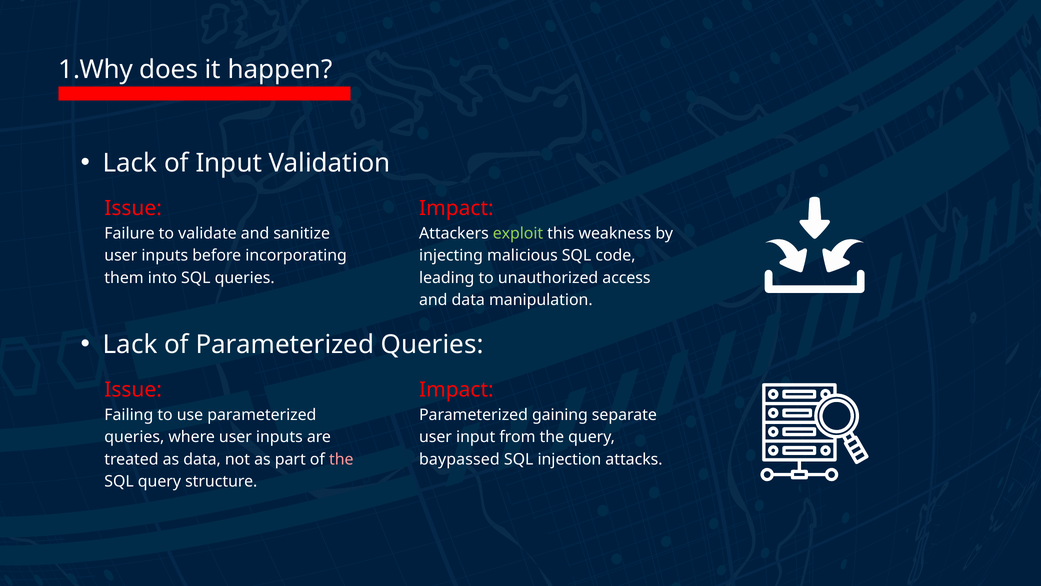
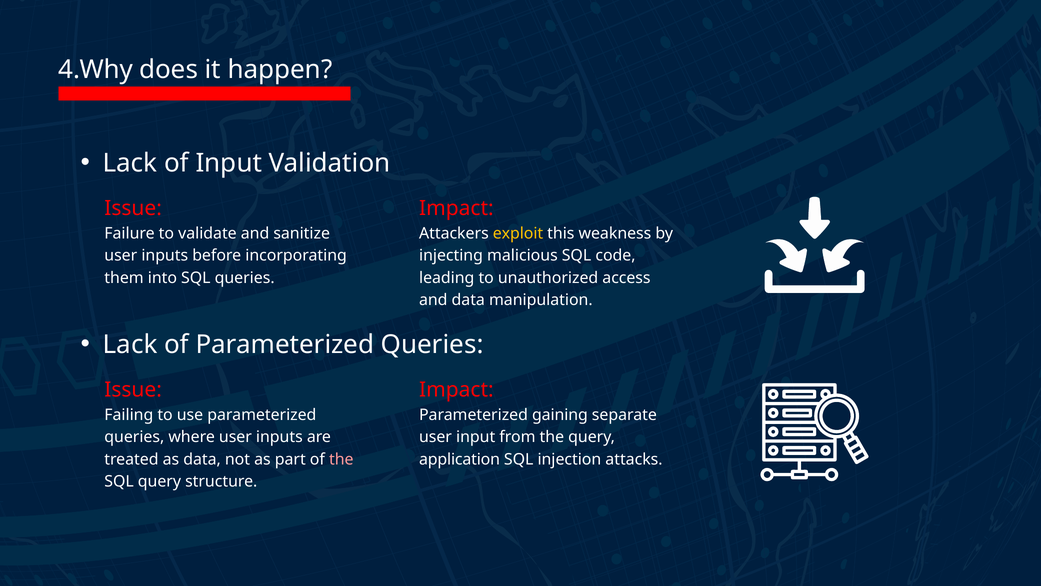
1.Why: 1.Why -> 4.Why (96, 69)
exploit colour: light green -> yellow (518, 233)
baypassed: baypassed -> application (460, 459)
